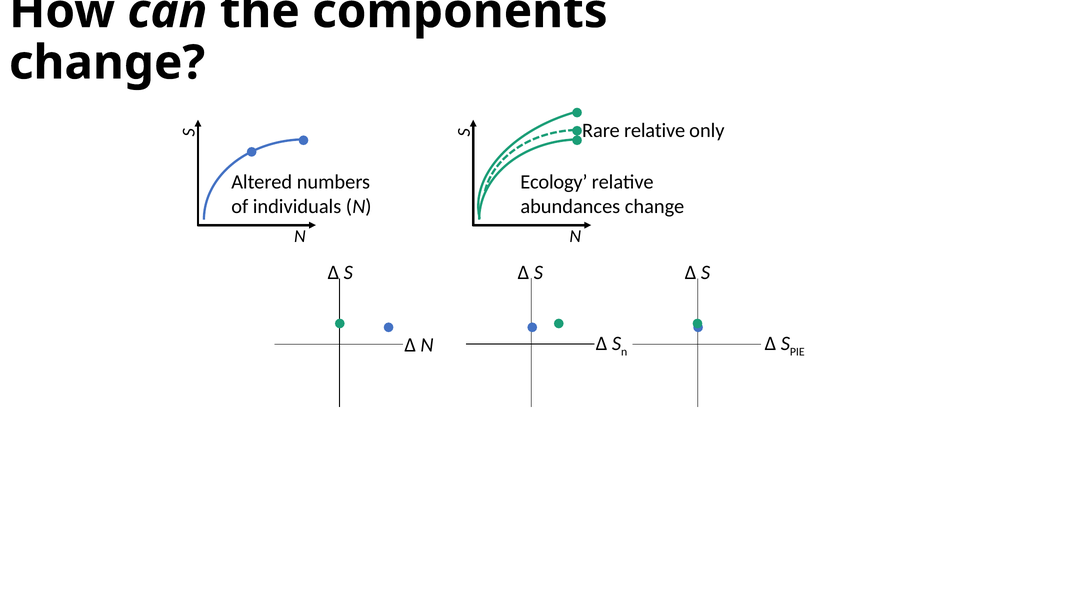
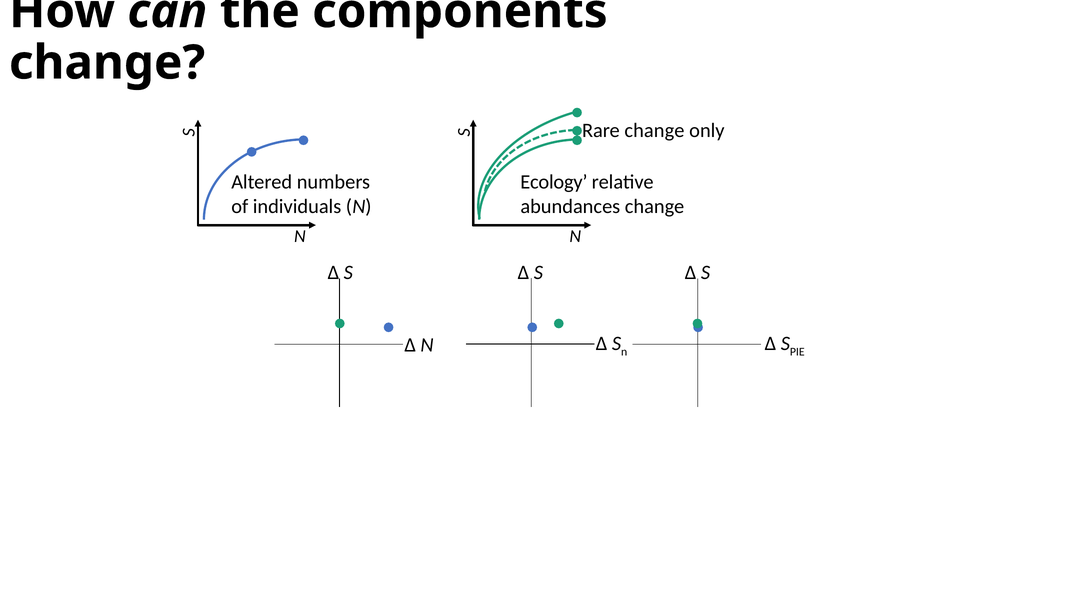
Rare relative: relative -> change (654, 130)
